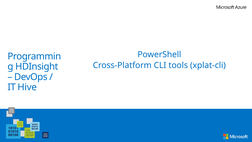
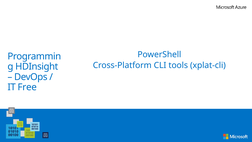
Hive: Hive -> Free (27, 87)
